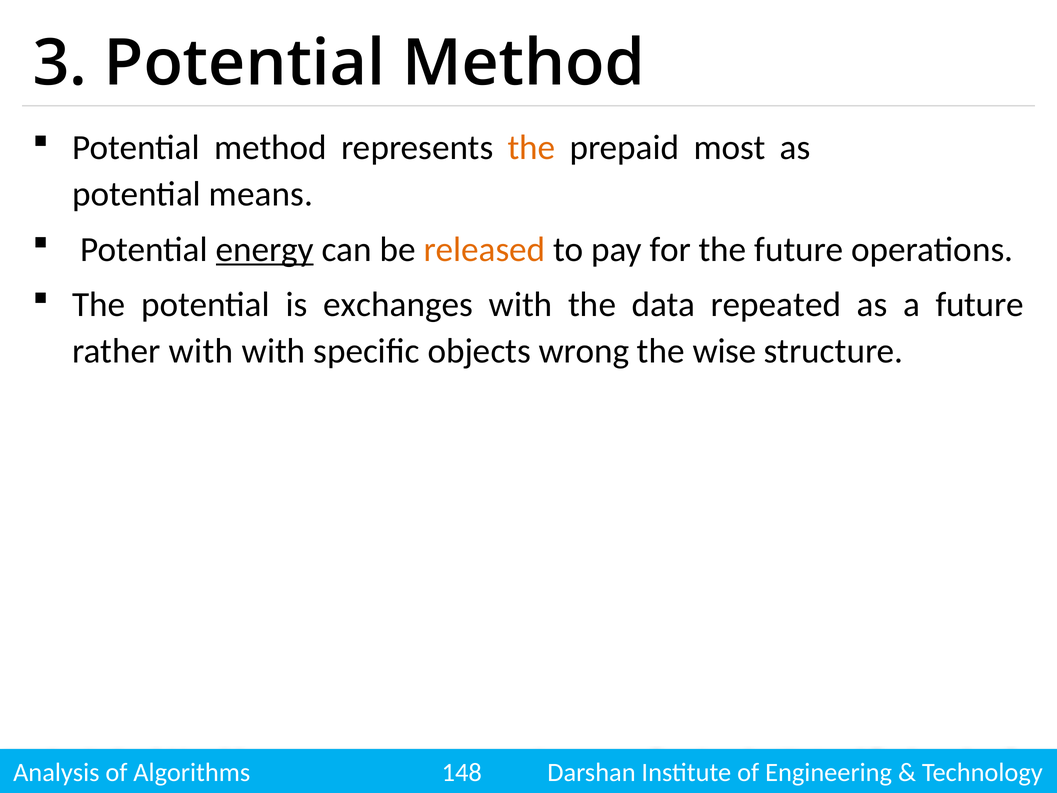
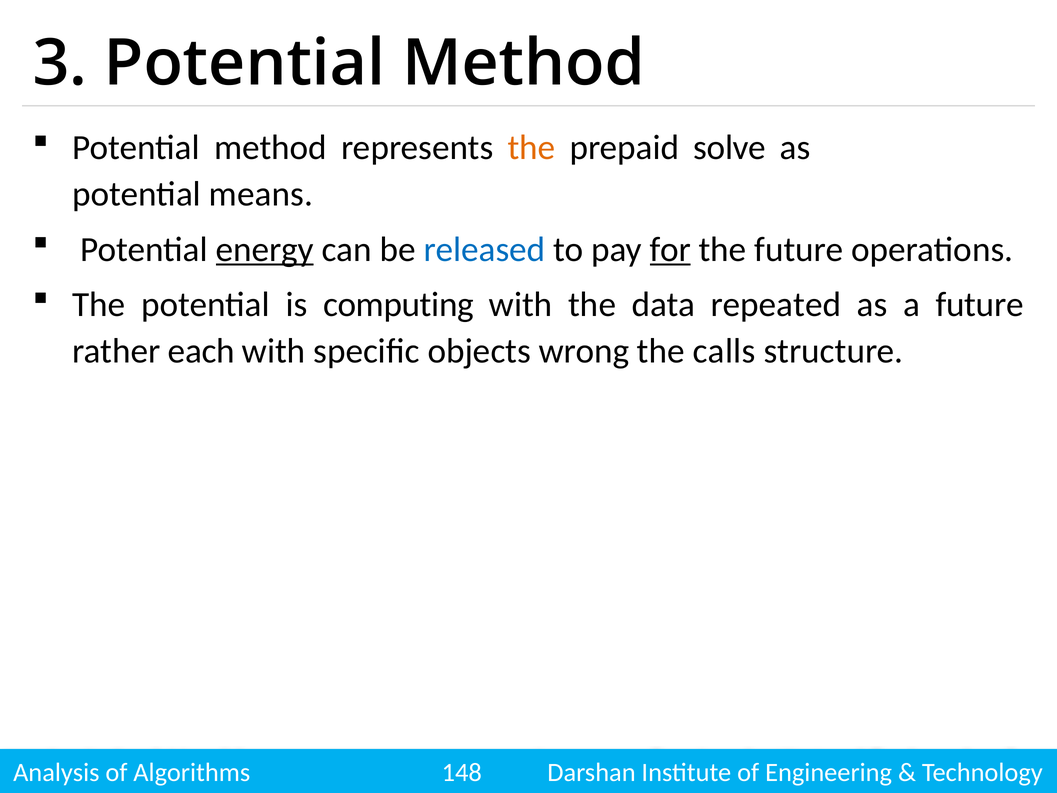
most: most -> solve (730, 148)
released colour: orange -> blue (485, 249)
for underline: none -> present (670, 249)
exchanges: exchanges -> computing (398, 305)
rather with: with -> each (201, 351)
wise: wise -> calls (724, 351)
